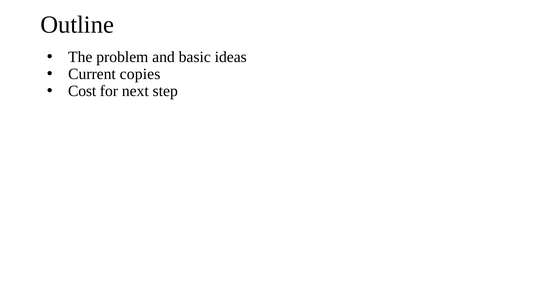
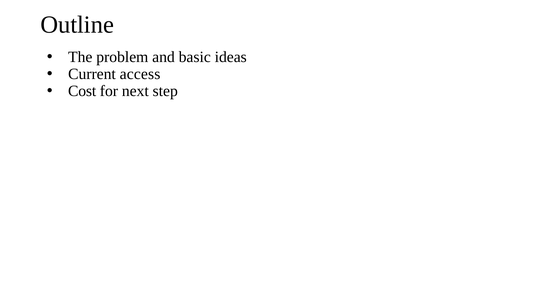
copies: copies -> access (140, 74)
